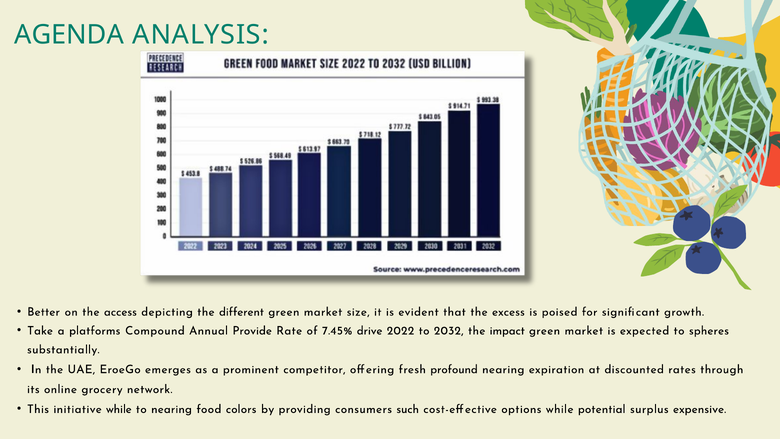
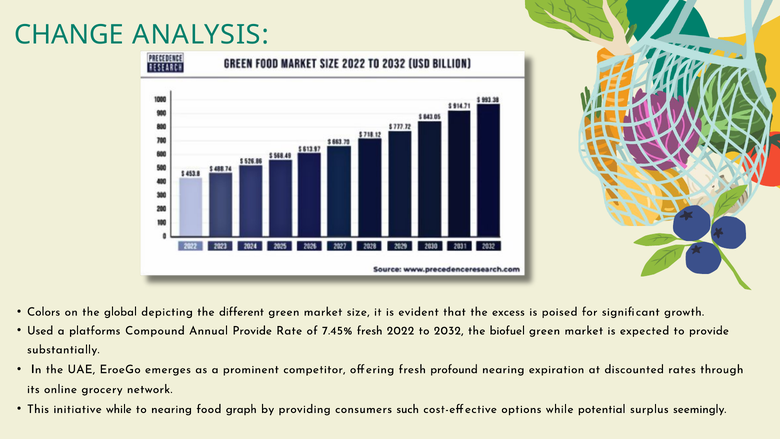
AGENDA: AGENDA -> CHANGE (69, 35)
Better: Better -> Colors (44, 312)
access: access -> global (120, 312)
Take: Take -> Used (40, 330)
7.45% drive: drive -> fresh (370, 330)
impact: impact -> biofuel (507, 330)
to spheres: spheres -> provide (709, 330)
colors: colors -> graph (241, 409)
expensive: expensive -> seemingly (700, 409)
